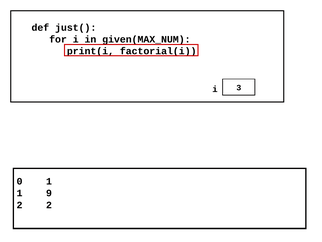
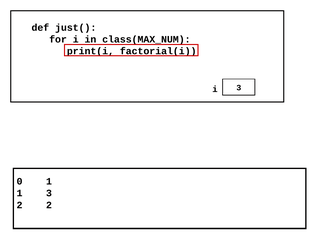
given(MAX_NUM: given(MAX_NUM -> class(MAX_NUM (146, 39)
1 9: 9 -> 3 (49, 193)
